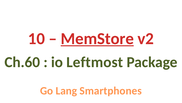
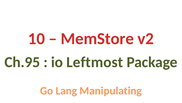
MemStore underline: present -> none (97, 38)
Ch.60: Ch.60 -> Ch.95 (22, 62)
Smartphones: Smartphones -> Manipulating (111, 90)
